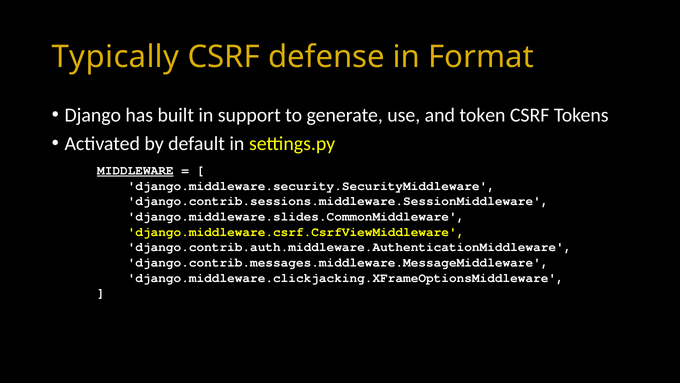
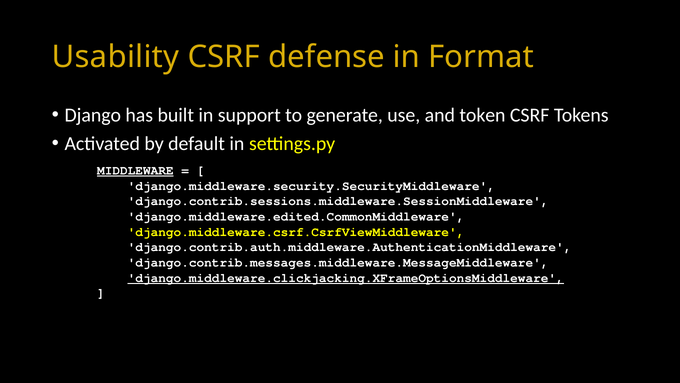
Typically: Typically -> Usability (116, 57)
django.middleware.slides.CommonMiddleware: django.middleware.slides.CommonMiddleware -> django.middleware.edited.CommonMiddleware (296, 216)
django.middleware.clickjacking.XFrameOptionsMiddleware underline: none -> present (346, 278)
